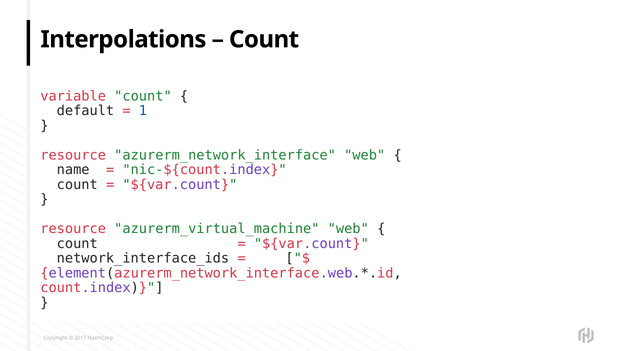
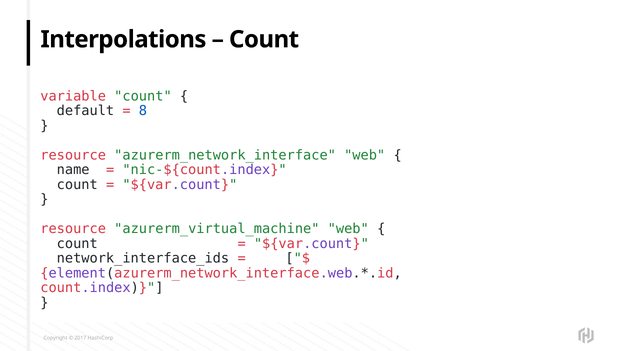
1: 1 -> 8 (143, 111)
